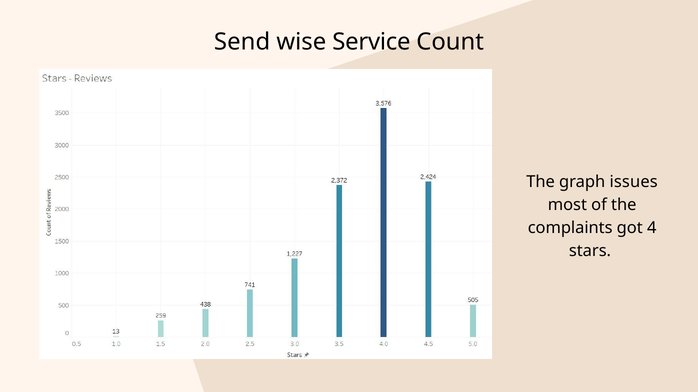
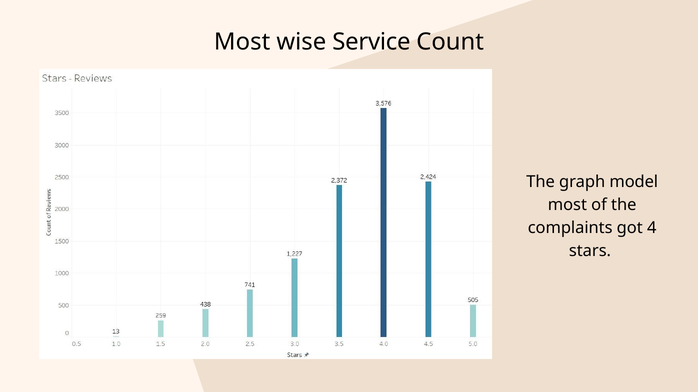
Send: Send -> Most (242, 42)
issues: issues -> model (634, 182)
